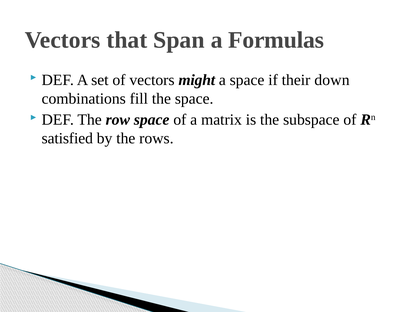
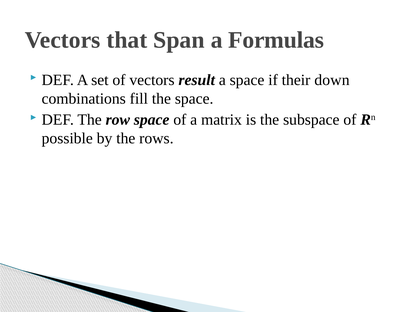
might: might -> result (197, 80)
satisfied: satisfied -> possible (67, 139)
